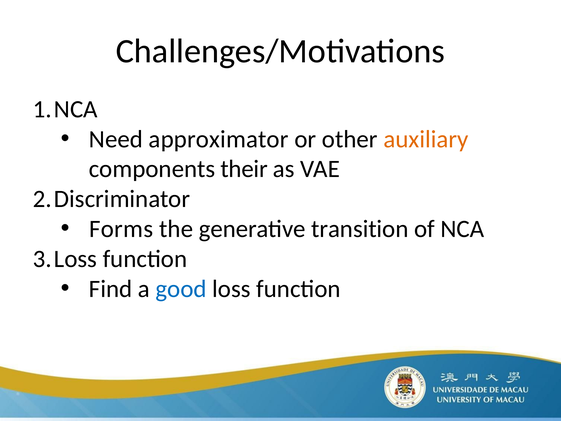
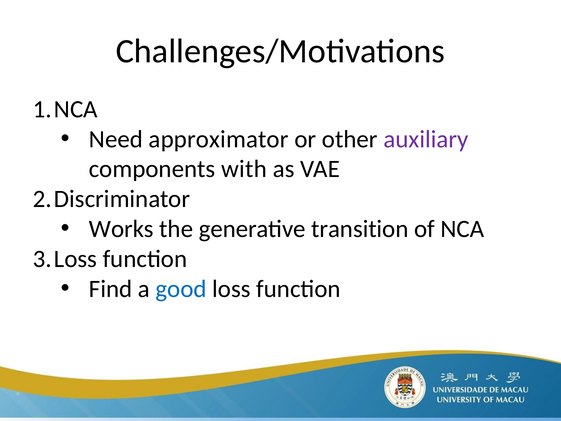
auxiliary colour: orange -> purple (426, 139)
their: their -> with (244, 169)
Forms: Forms -> Works (121, 229)
